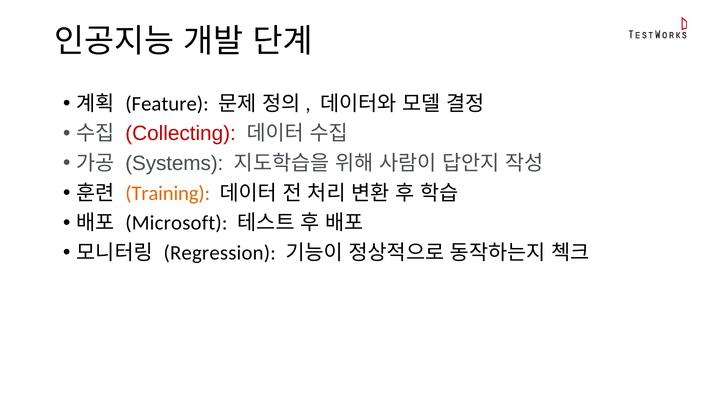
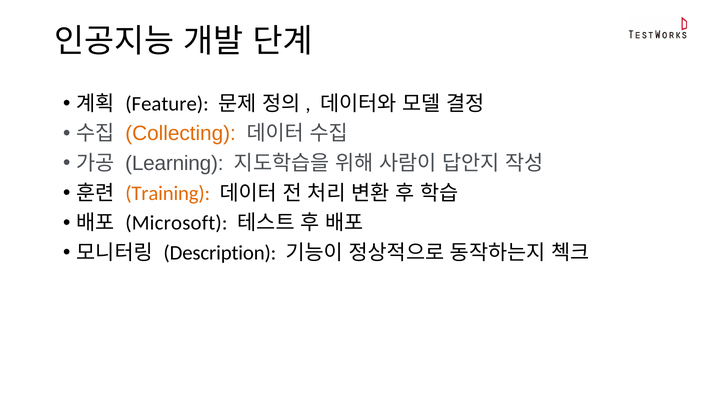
Collecting colour: red -> orange (181, 134)
Systems: Systems -> Learning (174, 164)
Regression: Regression -> Description (220, 253)
